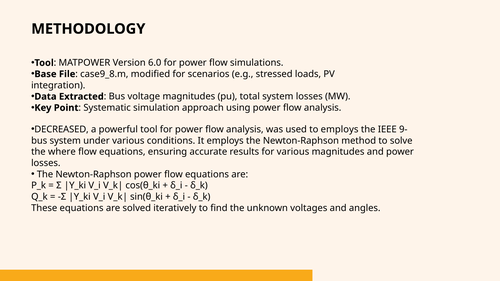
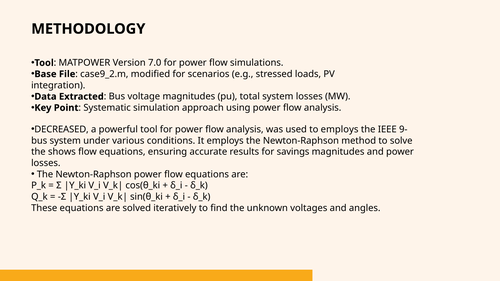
6.0: 6.0 -> 7.0 (155, 63)
case9_8.m: case9_8.m -> case9_2.m (104, 74)
where: where -> shows (62, 152)
for various: various -> savings (293, 152)
